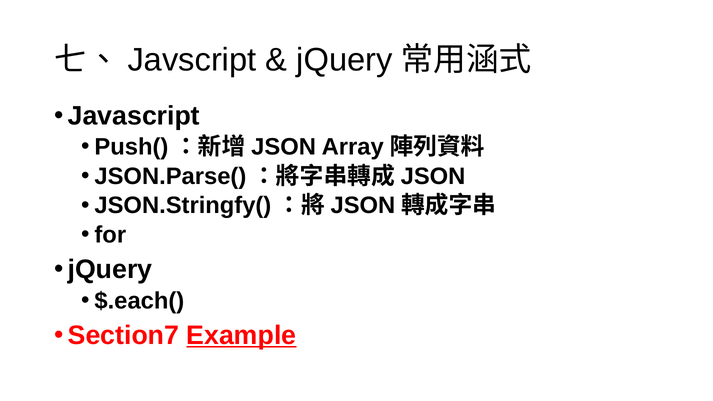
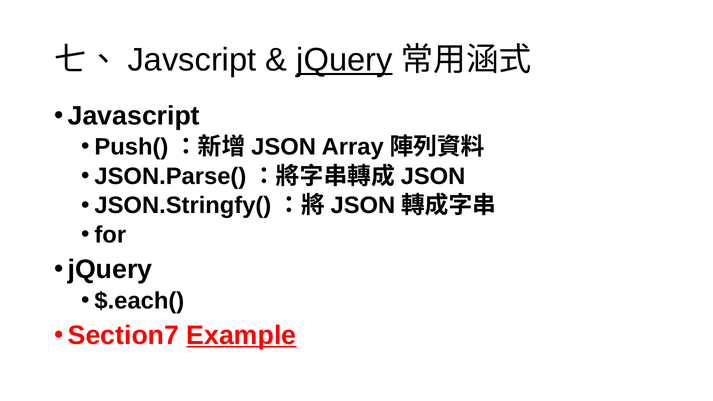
jQuery underline: none -> present (344, 60)
